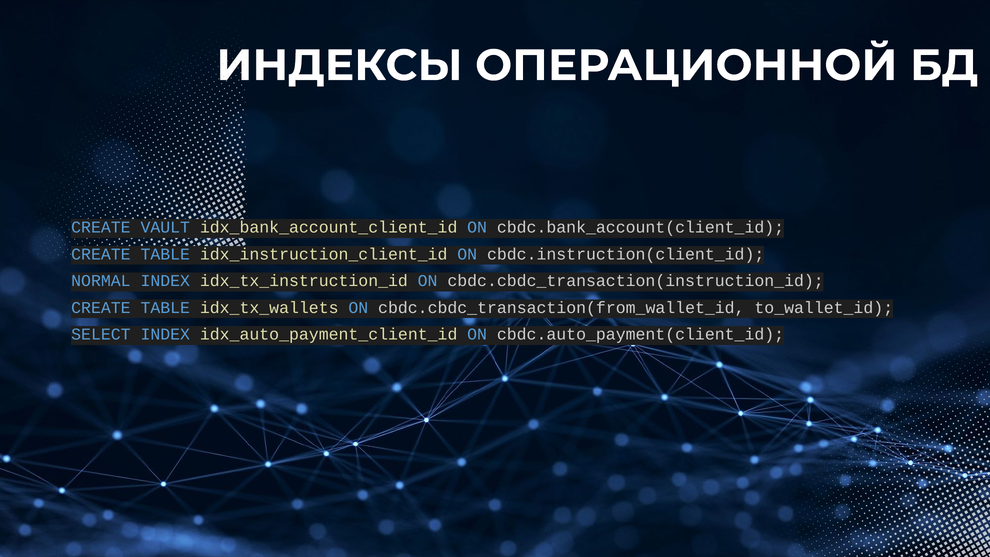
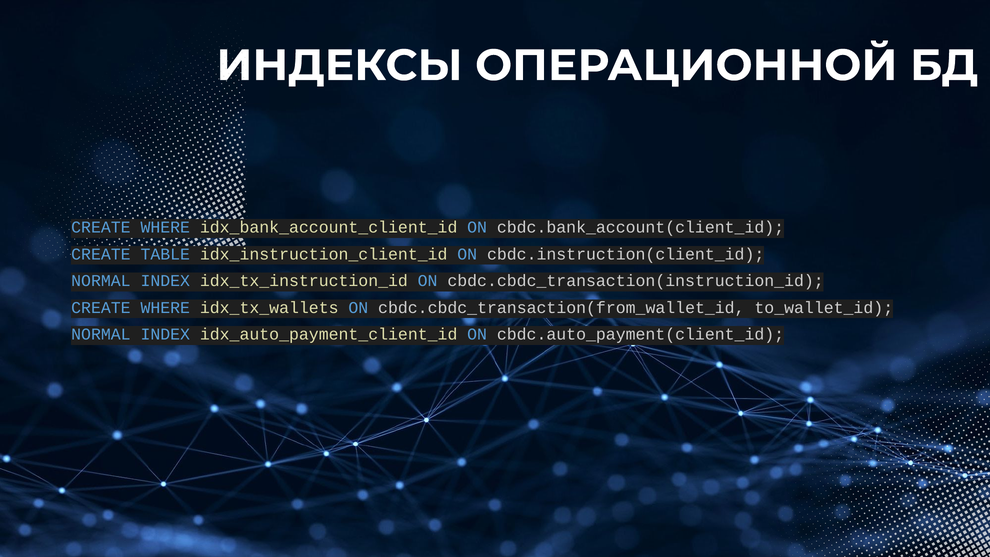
VAULT: VAULT -> WHERE (165, 227)
TABLE: TABLE -> WHERE (165, 308)
SELECT: SELECT -> NORMAL (101, 334)
